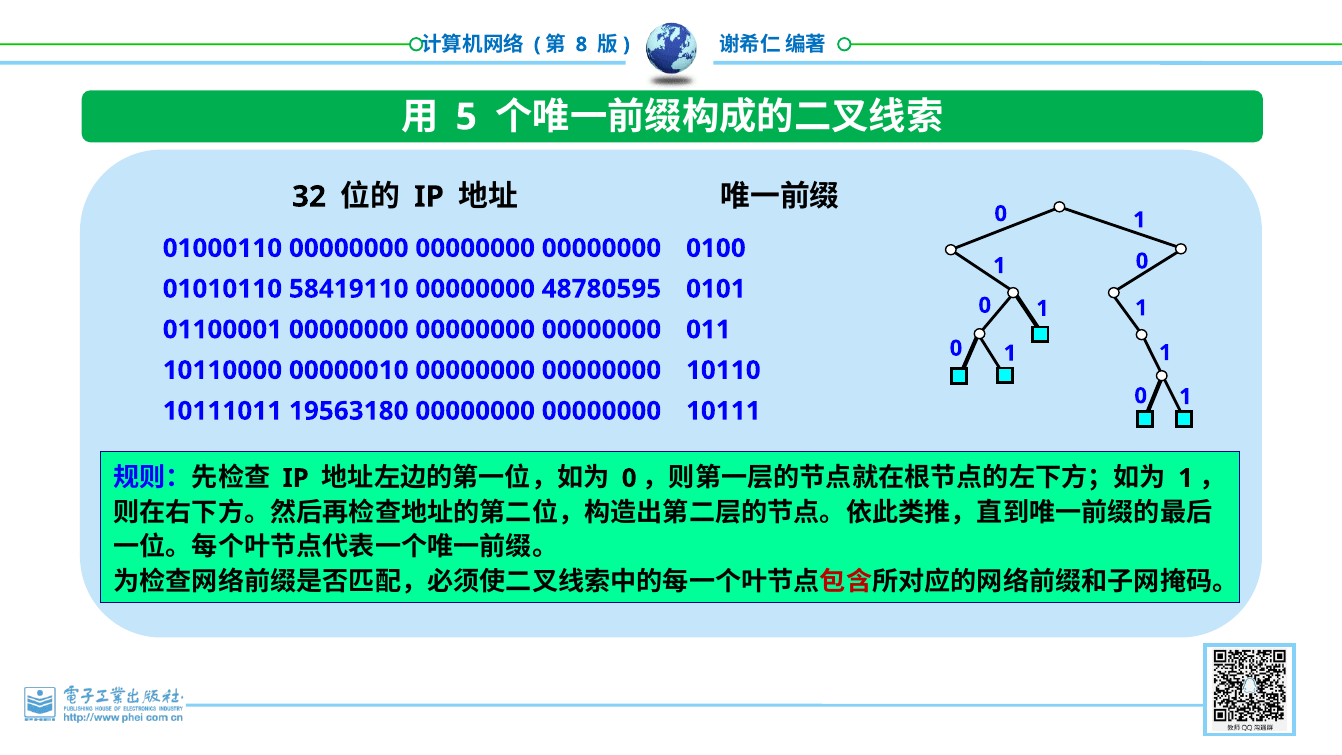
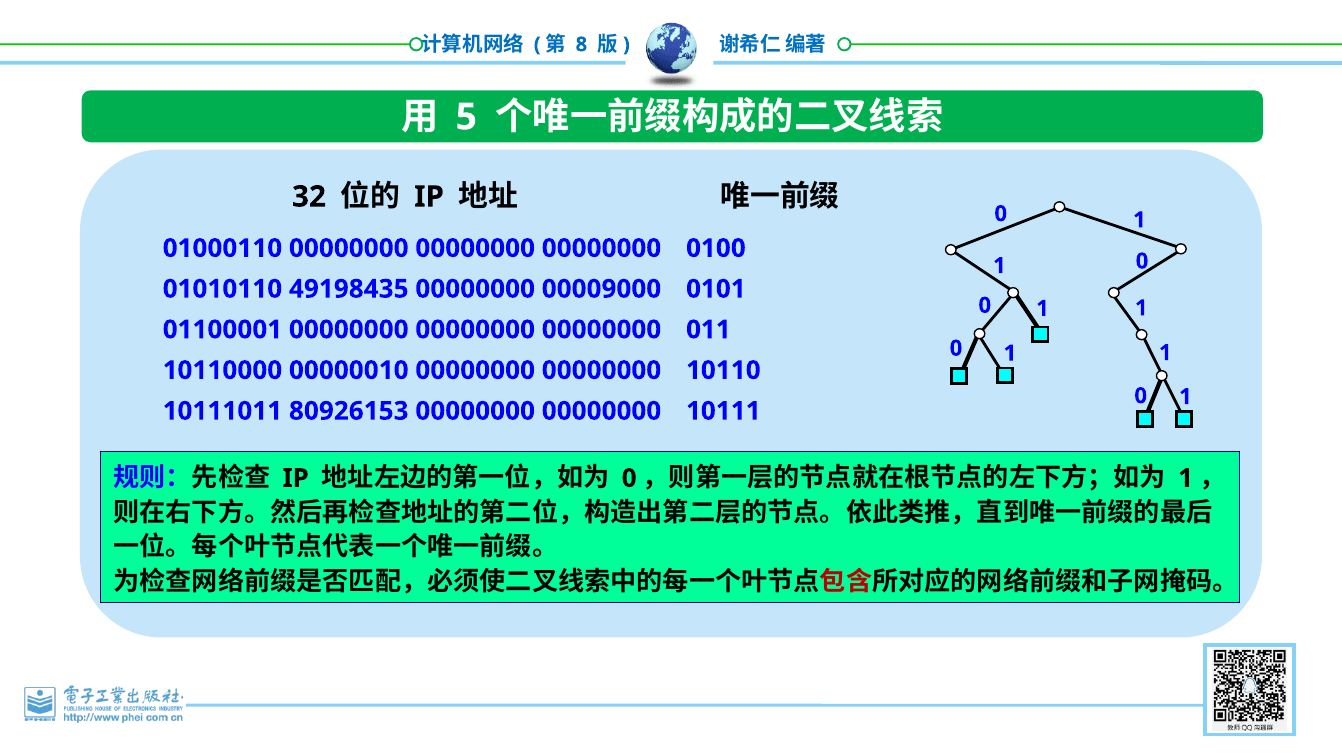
58419110: 58419110 -> 49198435 (349, 289)
48780595: 48780595 -> 00009000 (601, 289)
19563180: 19563180 -> 80926153 (349, 411)
